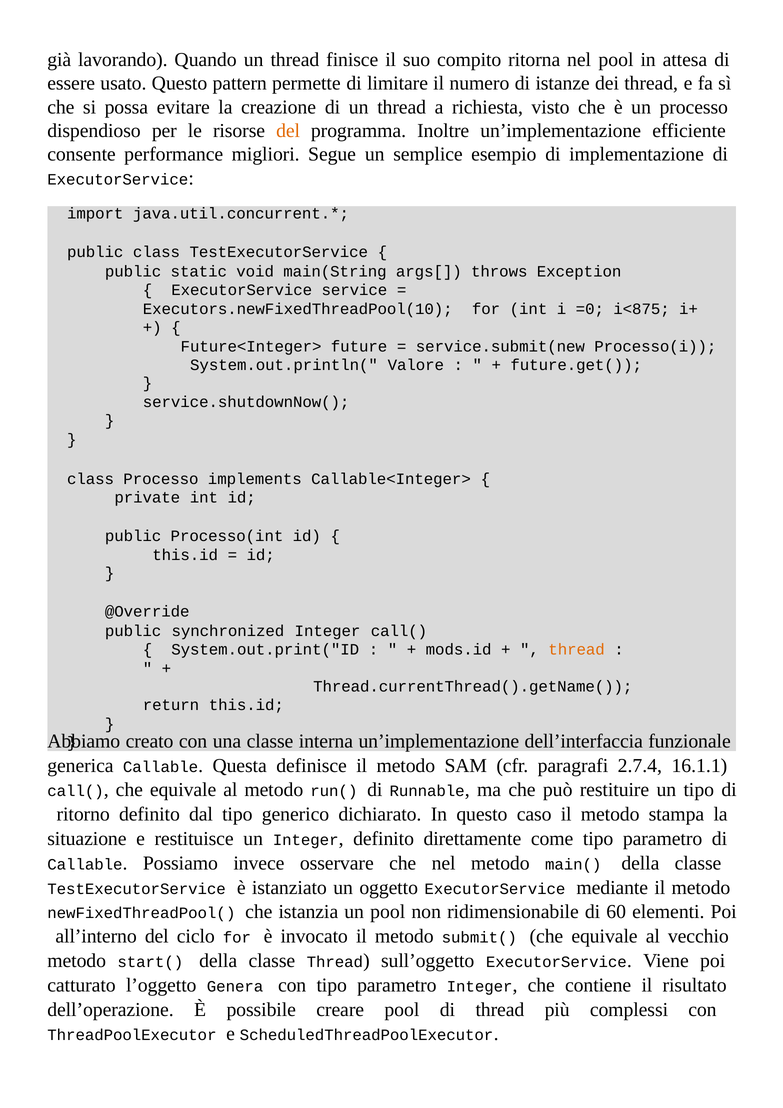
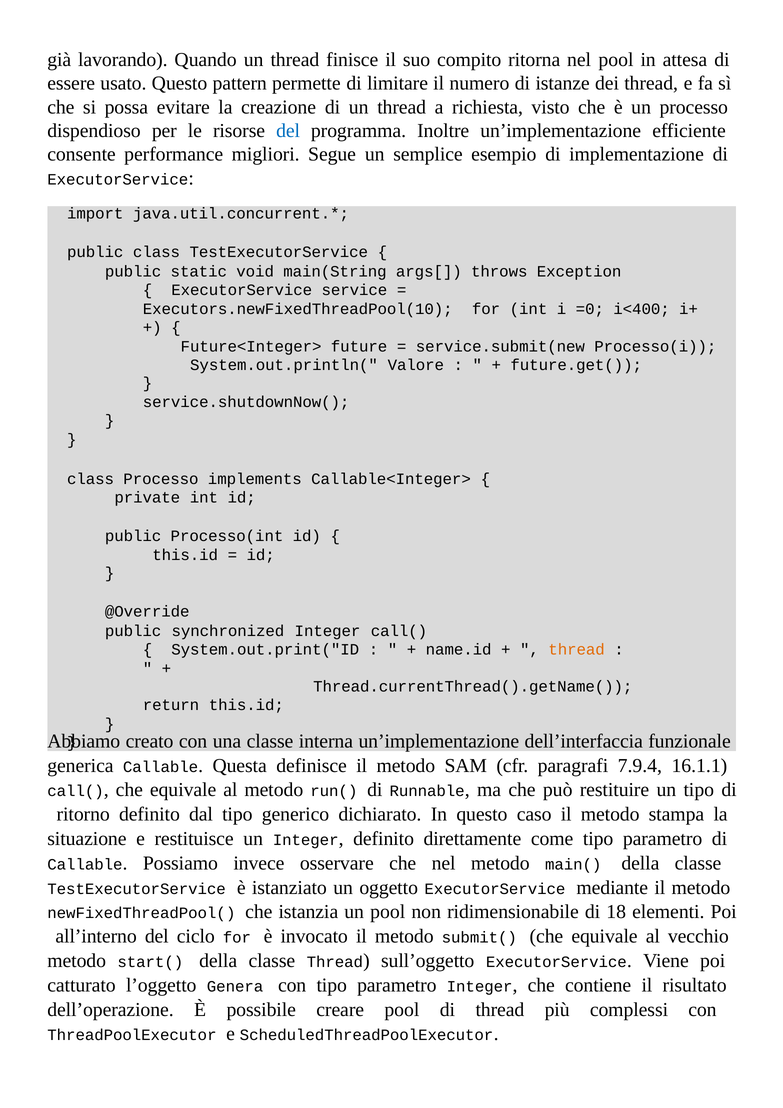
del colour: orange -> blue (288, 131)
i<875: i<875 -> i<400 (642, 309)
mods.id: mods.id -> name.id (459, 650)
2.7.4: 2.7.4 -> 7.9.4 (640, 766)
60: 60 -> 18 (616, 912)
